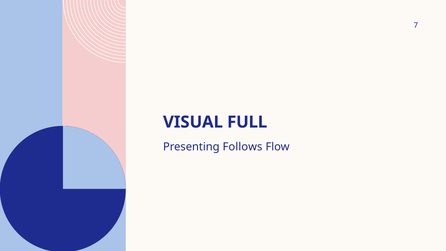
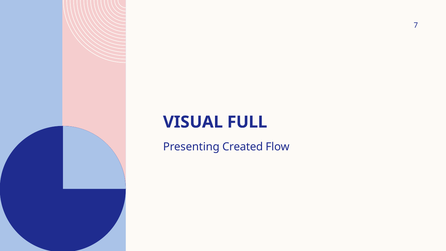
Follows: Follows -> Created (243, 147)
